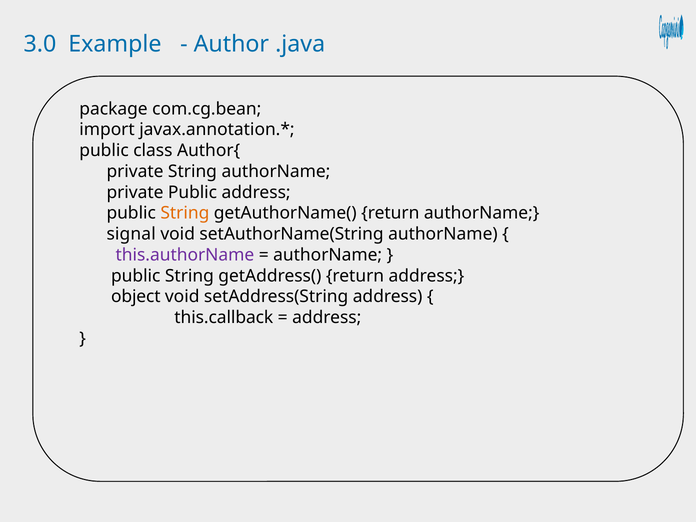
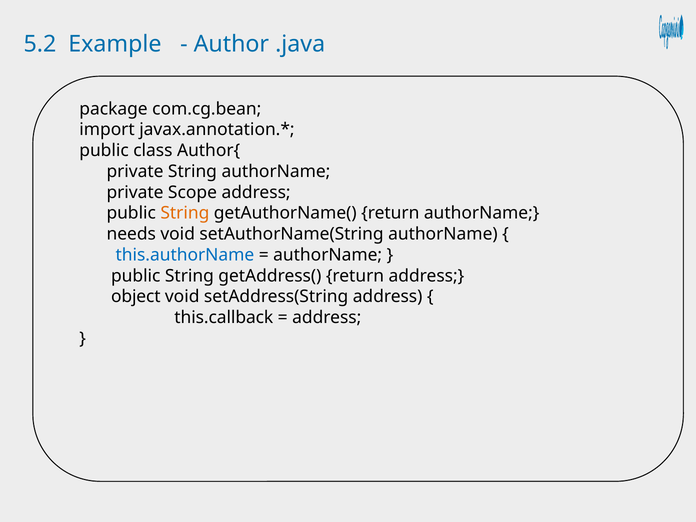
3.0: 3.0 -> 5.2 (40, 44)
private Public: Public -> Scope (192, 192)
signal: signal -> needs (131, 234)
this.authorName colour: purple -> blue (185, 255)
